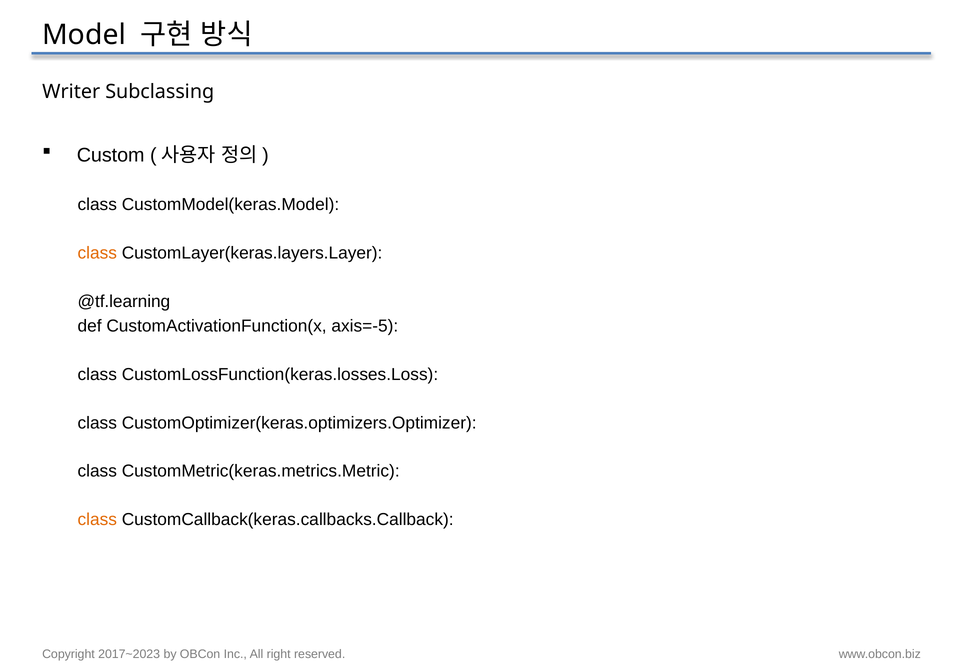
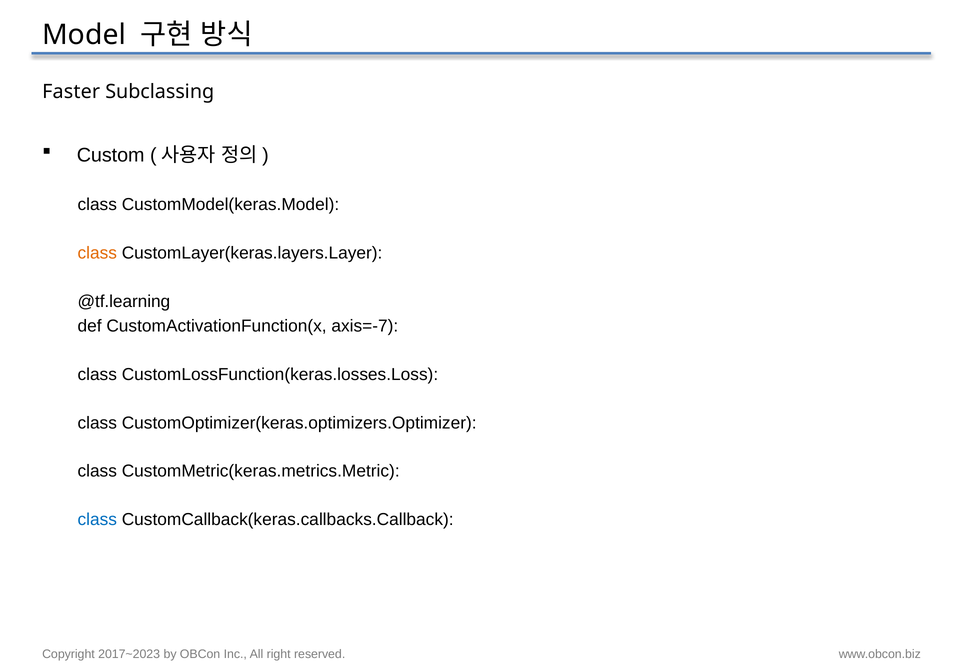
Writer: Writer -> Faster (71, 92)
axis=-5: axis=-5 -> axis=-7 (365, 326)
class colour: orange -> blue (97, 519)
